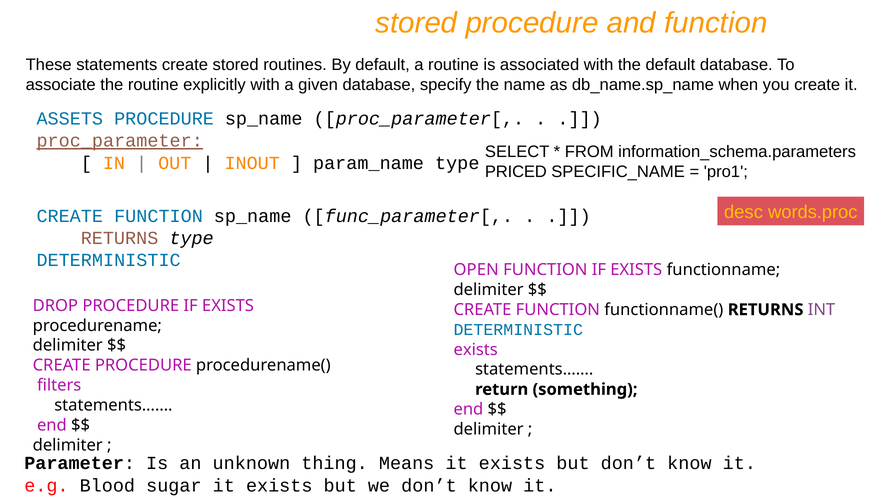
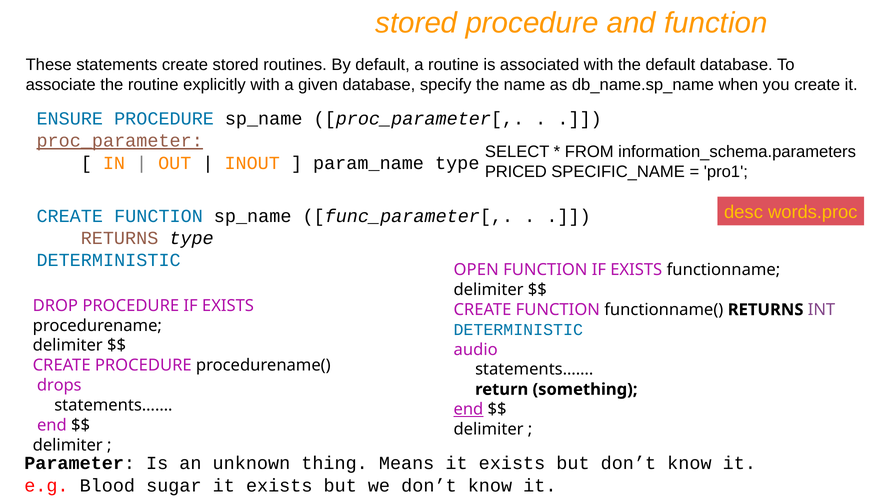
ASSETS: ASSETS -> ENSURE (70, 119)
exists: exists -> audio (476, 349)
filters: filters -> drops (59, 385)
end underline: none -> present (468, 409)
